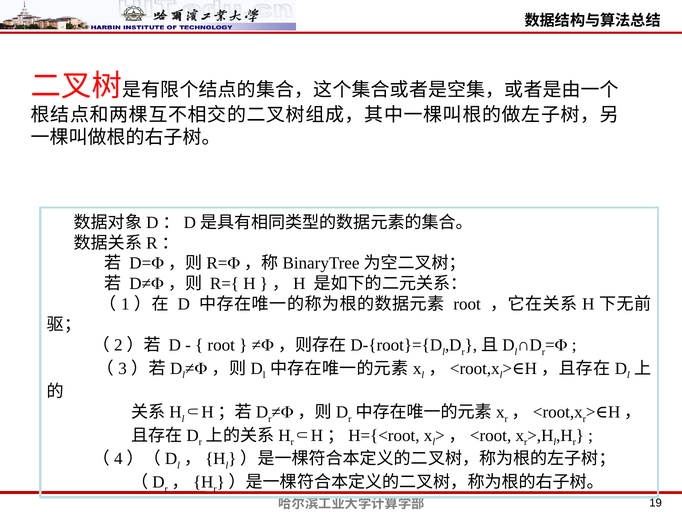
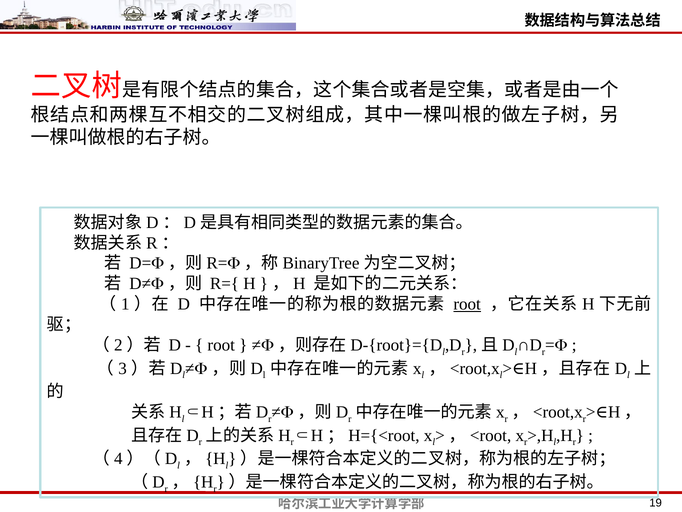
root underline: none -> present (467, 304)
